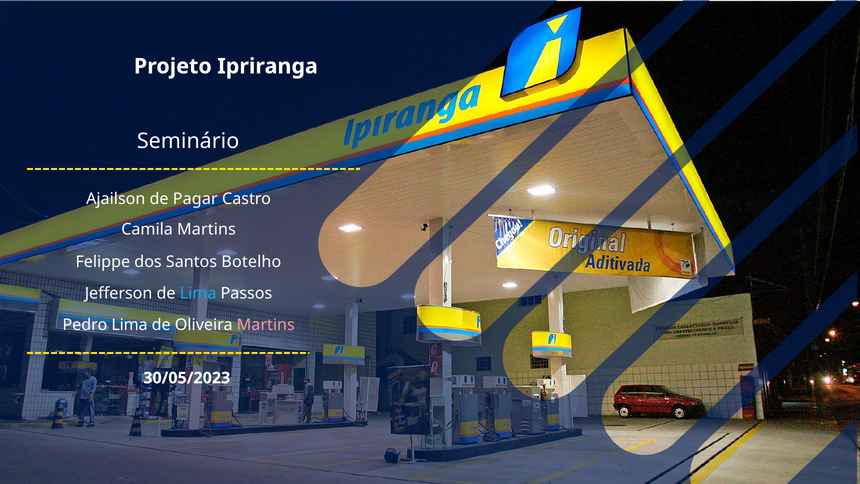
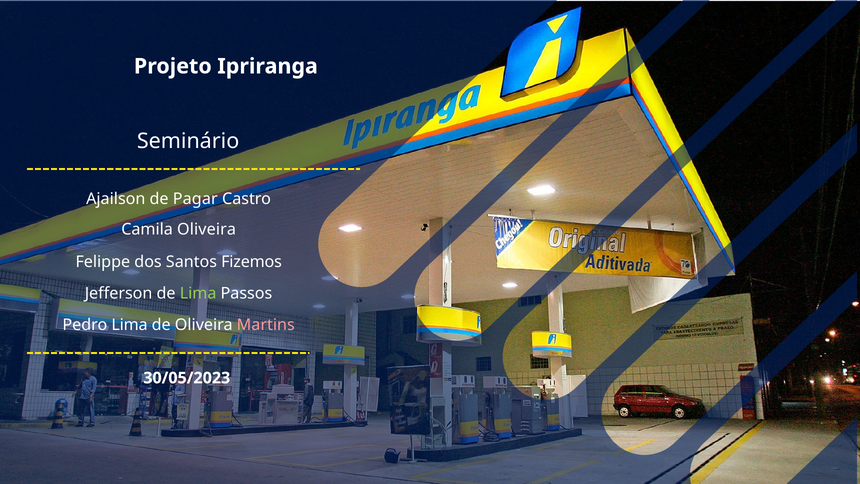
Camila Martins: Martins -> Oliveira (207, 229)
Botelho: Botelho -> Fizemos (252, 262)
Lima colour: light blue -> light green (198, 293)
